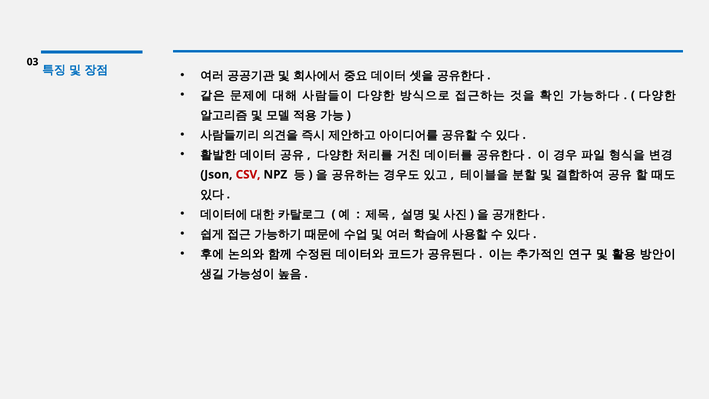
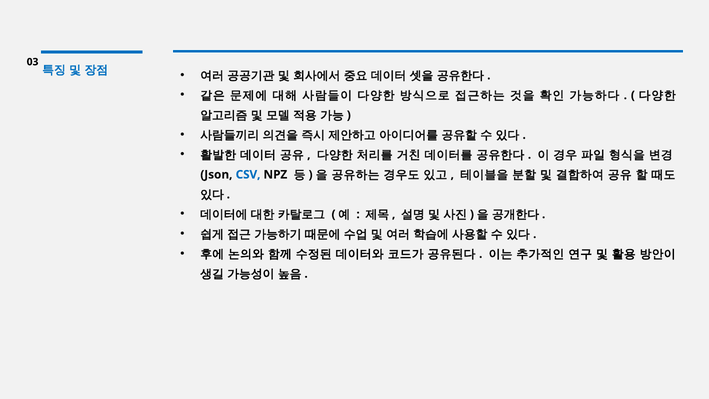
CSV colour: red -> blue (248, 175)
